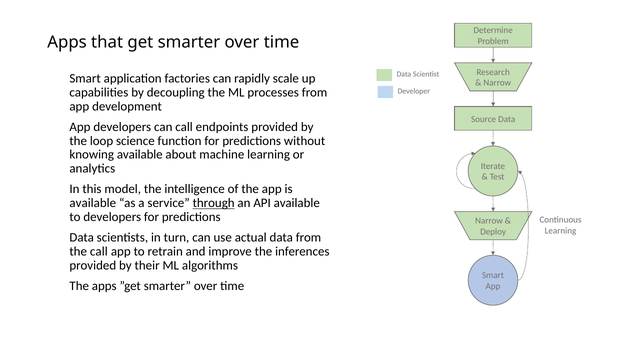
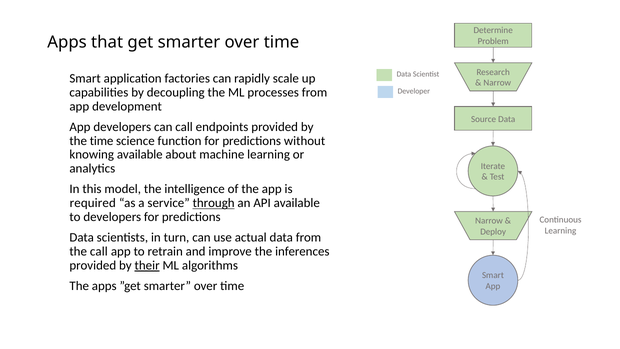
the loop: loop -> time (102, 141)
available: available -> required (93, 203)
their underline: none -> present (147, 265)
